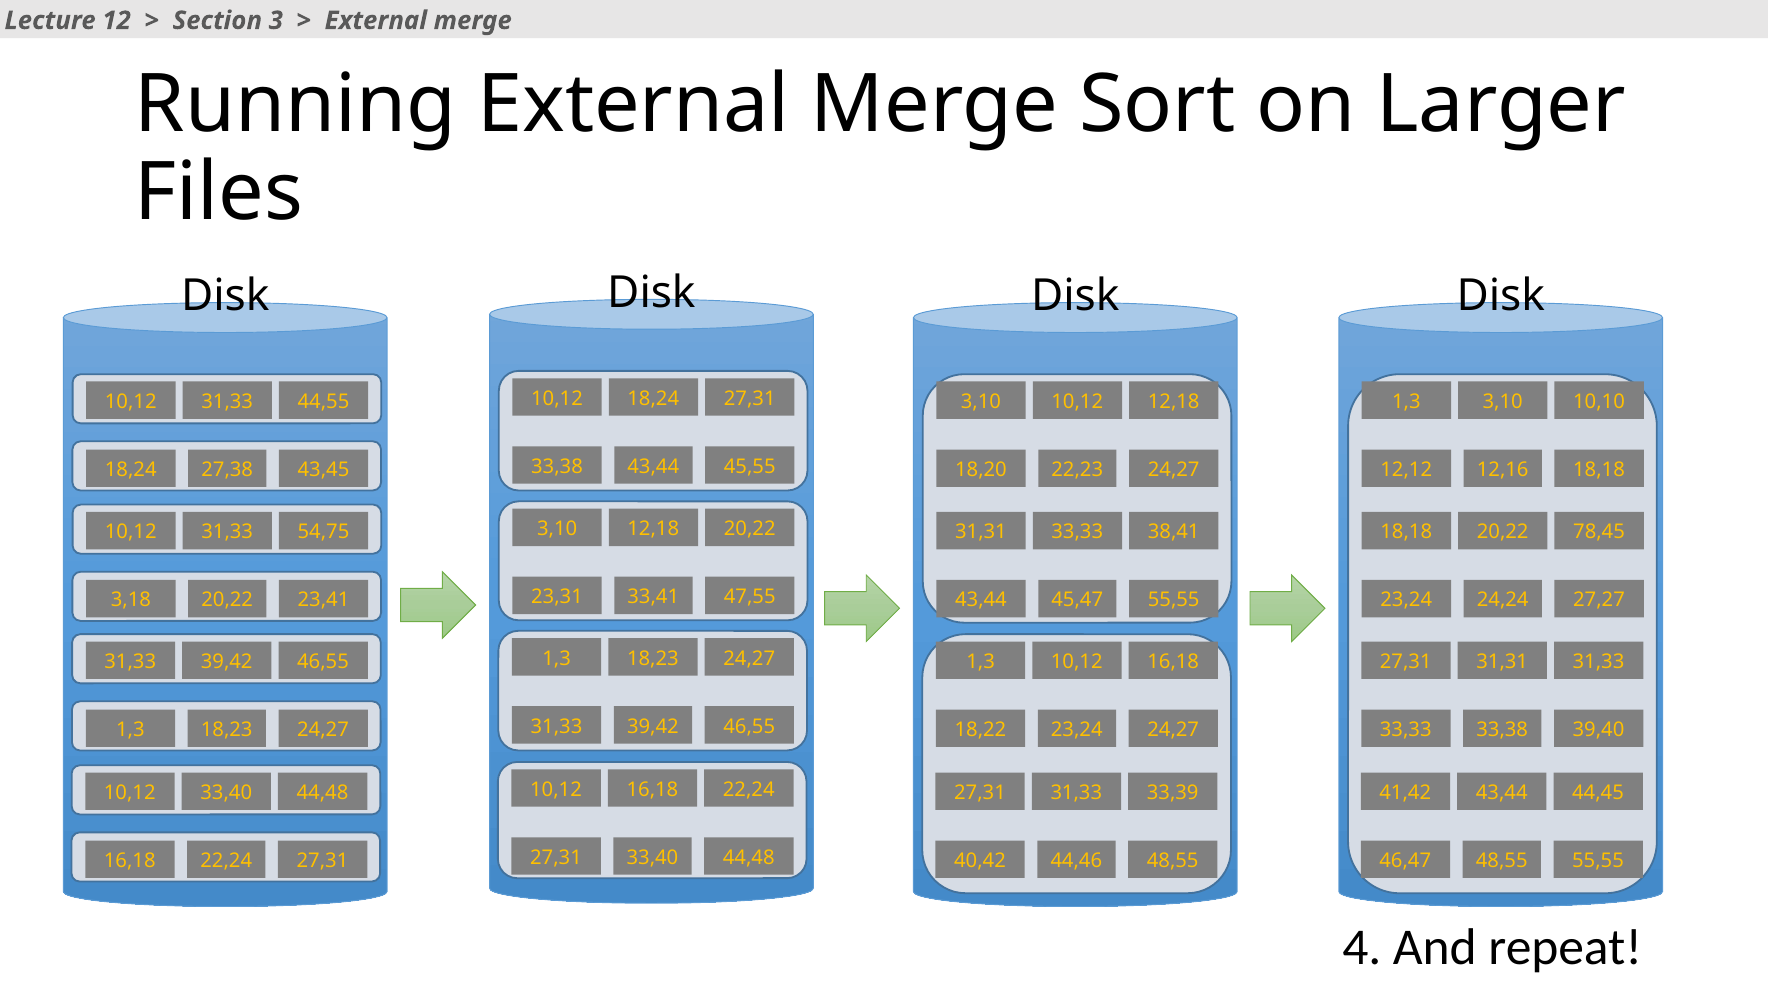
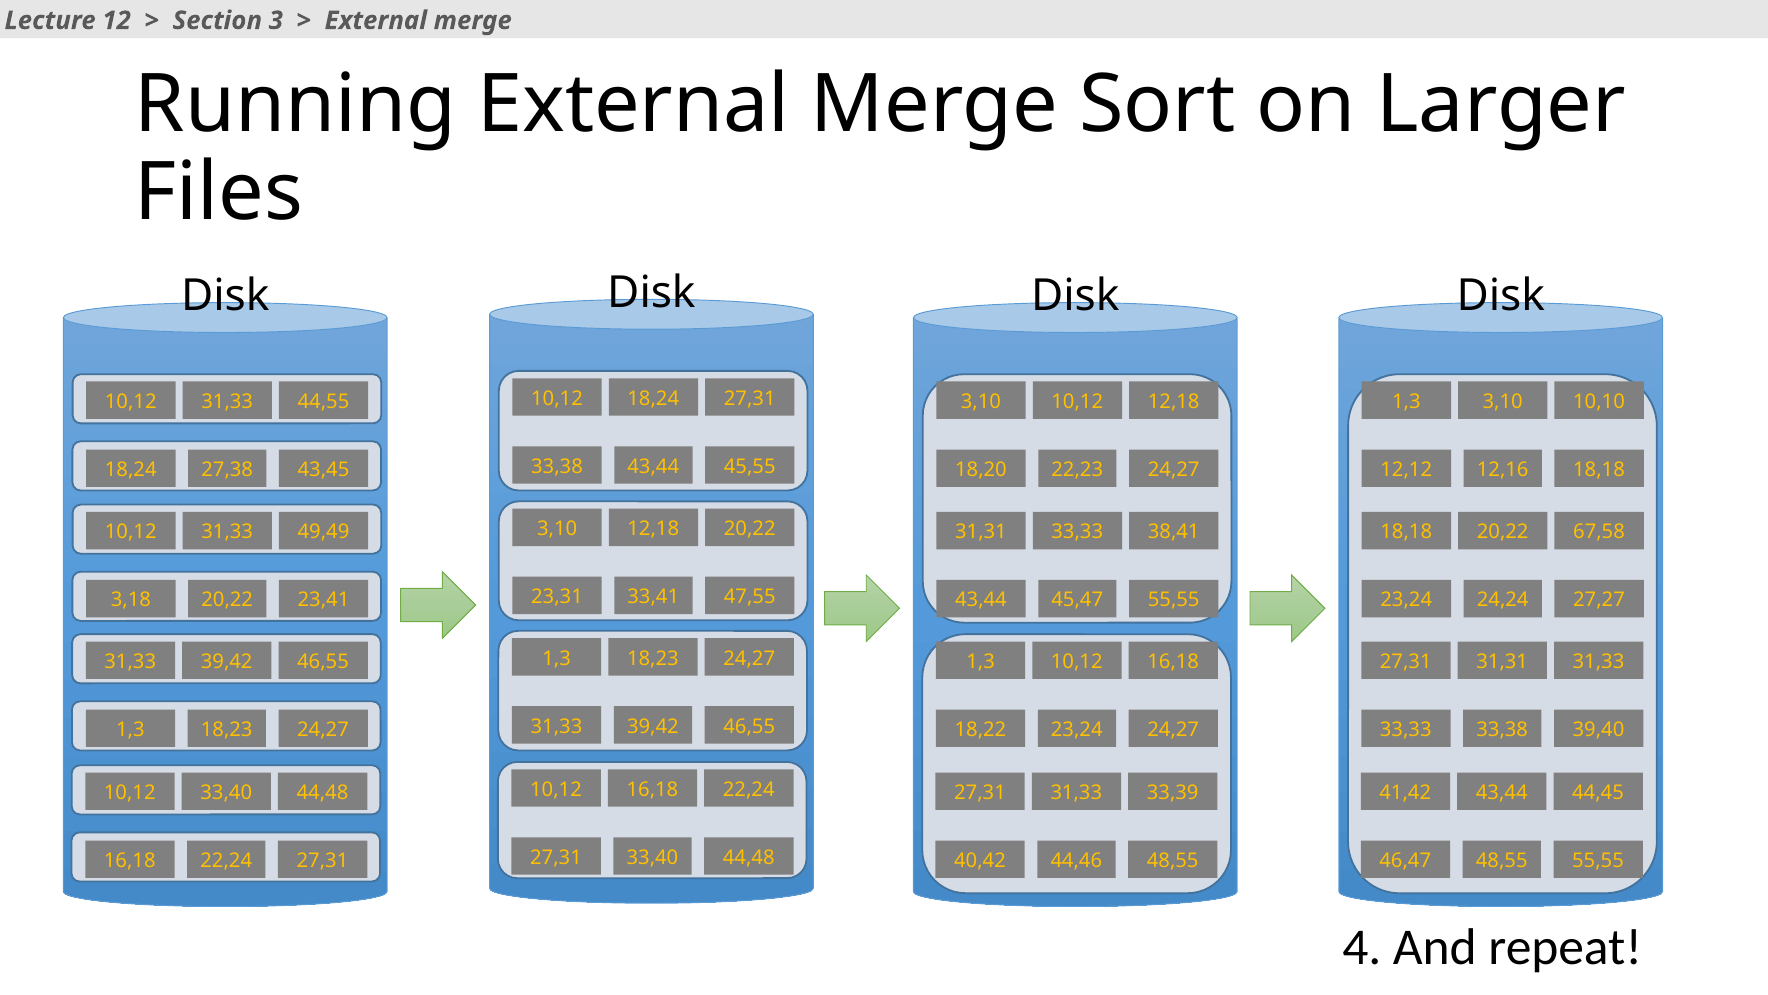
54,75: 54,75 -> 49,49 (324, 532)
78,45: 78,45 -> 67,58 (1599, 532)
